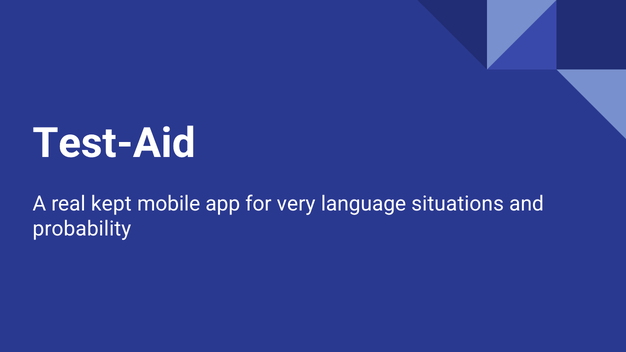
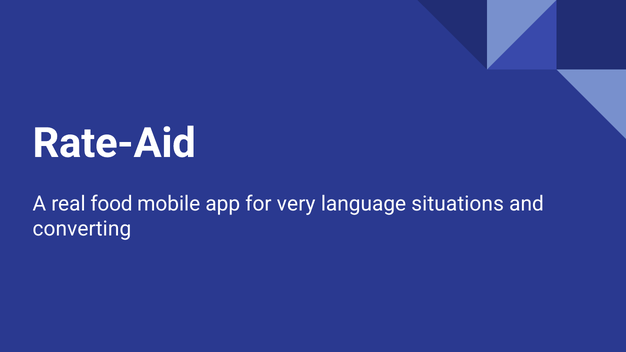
Test-Aid: Test-Aid -> Rate-Aid (114, 143)
kept: kept -> food (112, 204)
probability: probability -> converting (82, 229)
